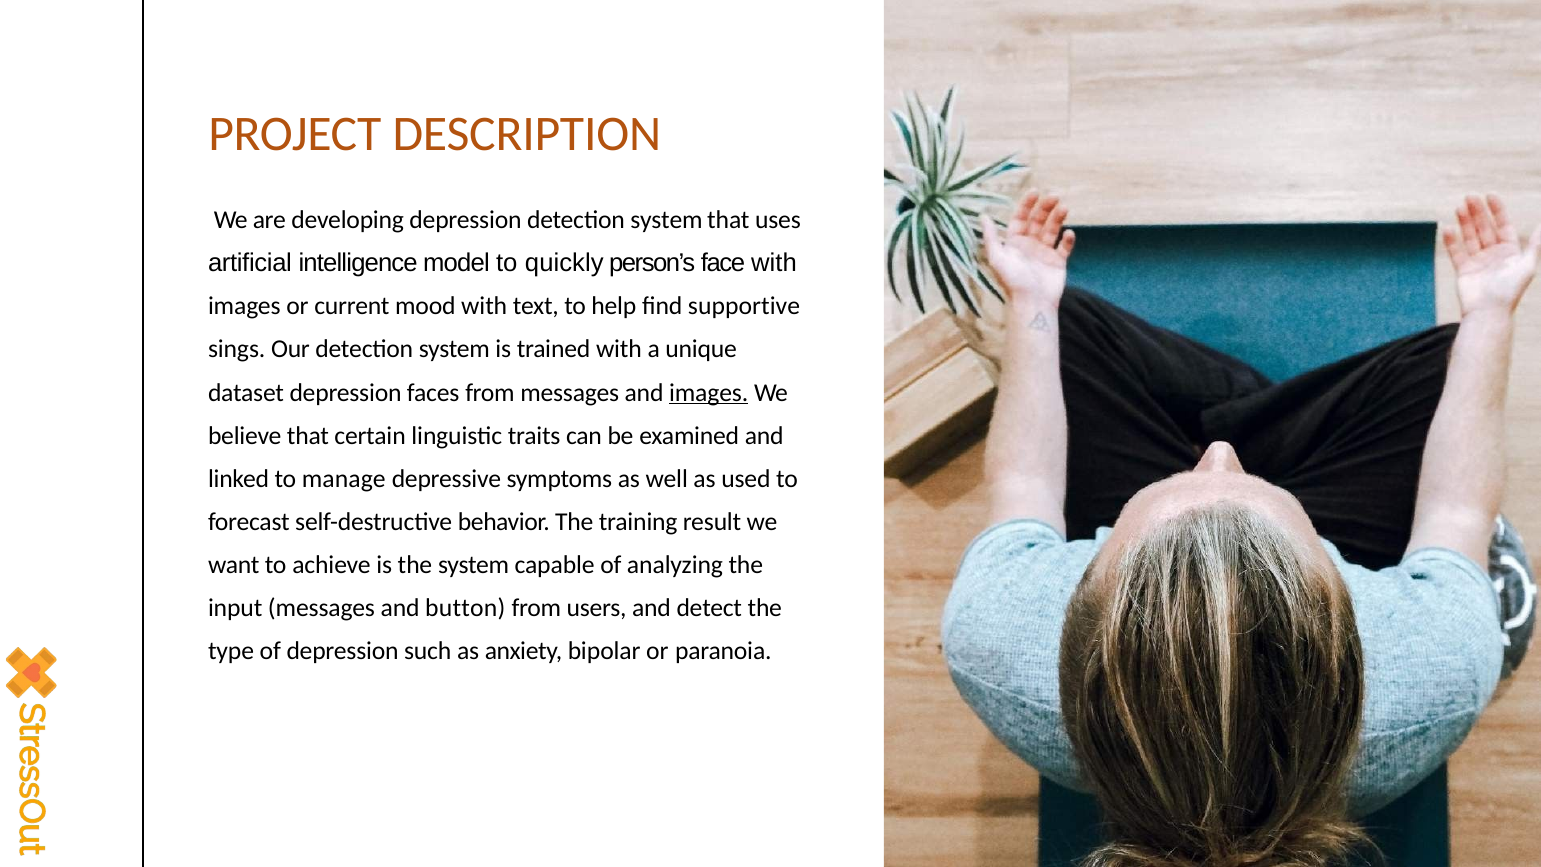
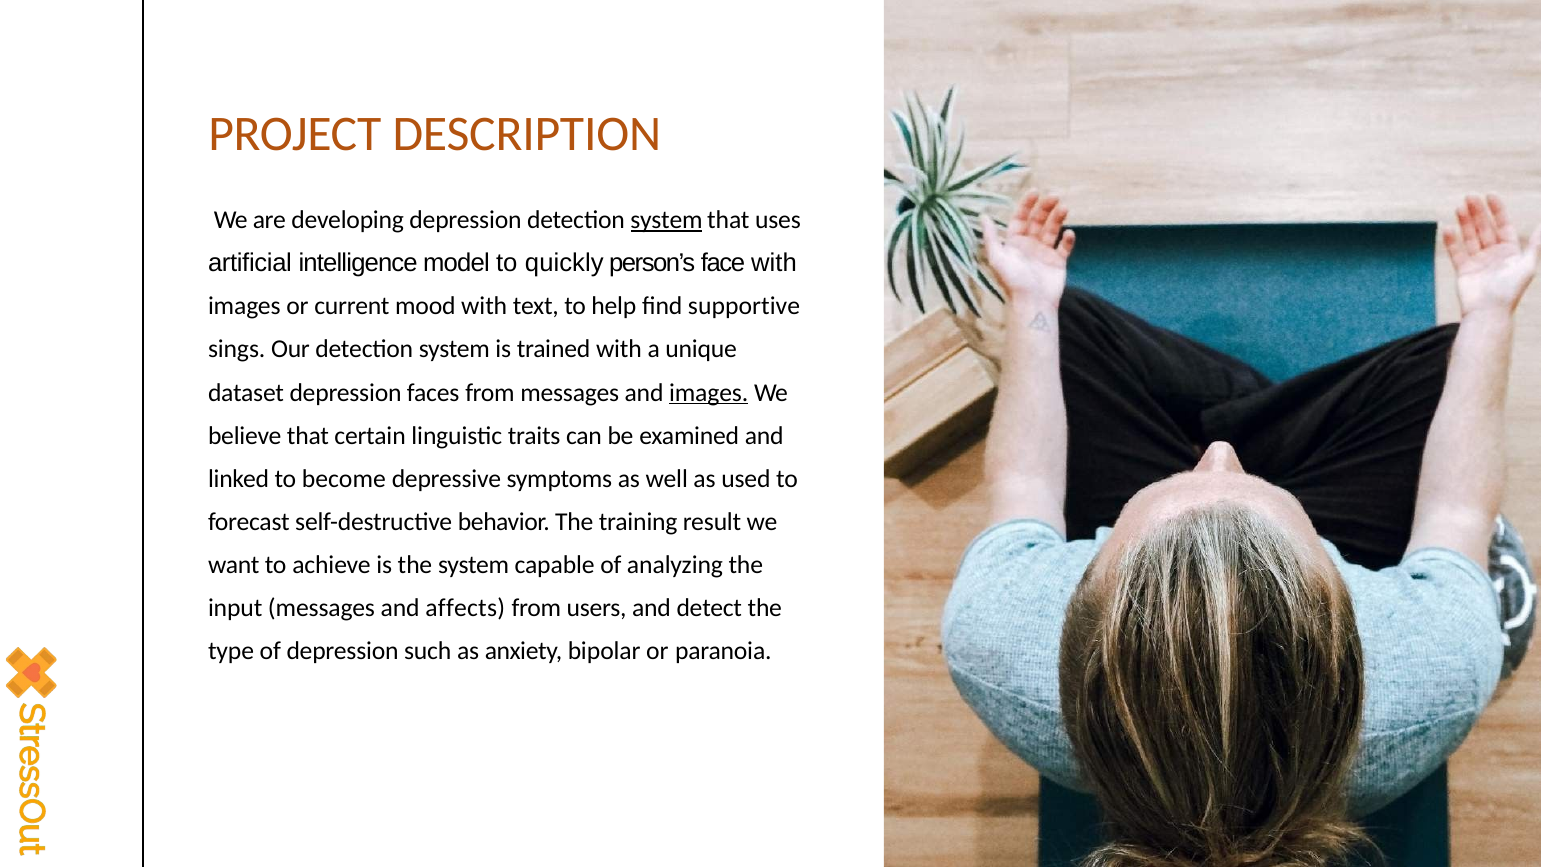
system underline: none -> present (666, 220)
manage: manage -> become (344, 479)
button: button -> affects (465, 608)
